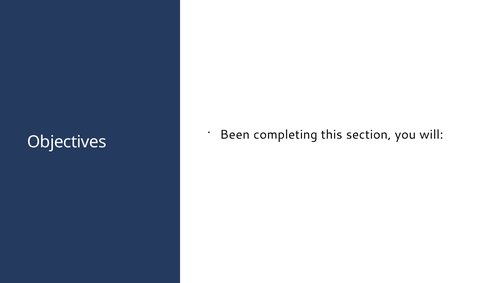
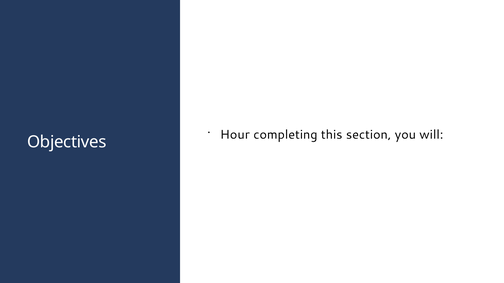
Been: Been -> Hour (235, 135)
